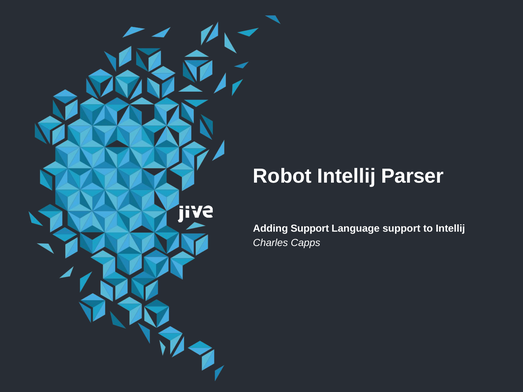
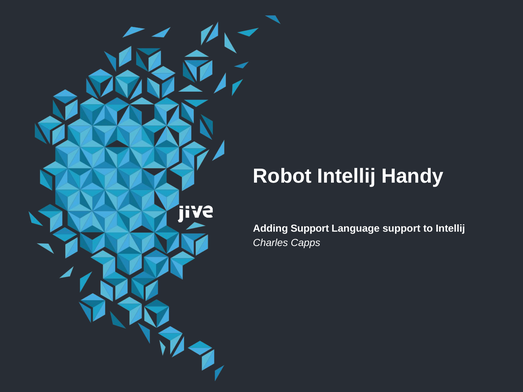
Parser: Parser -> Handy (412, 176)
